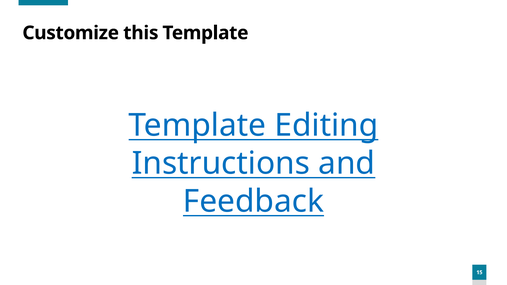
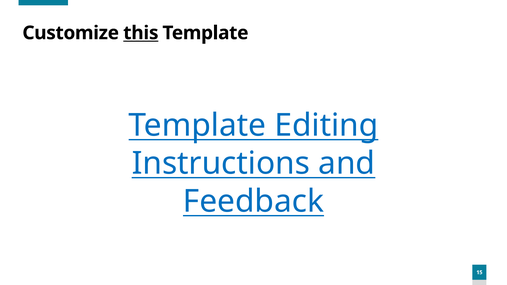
this underline: none -> present (141, 33)
